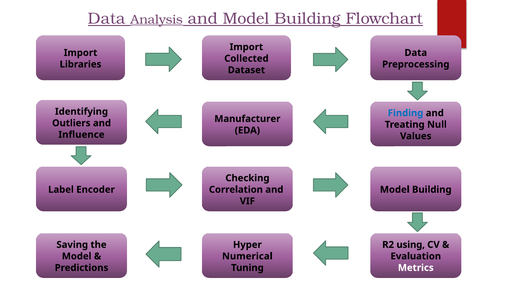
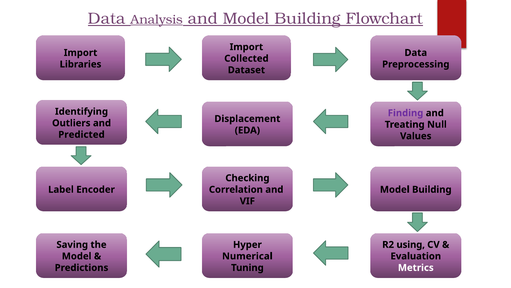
Finding colour: blue -> purple (406, 113)
Manufacturer: Manufacturer -> Displacement (247, 119)
Influence: Influence -> Predicted (81, 134)
